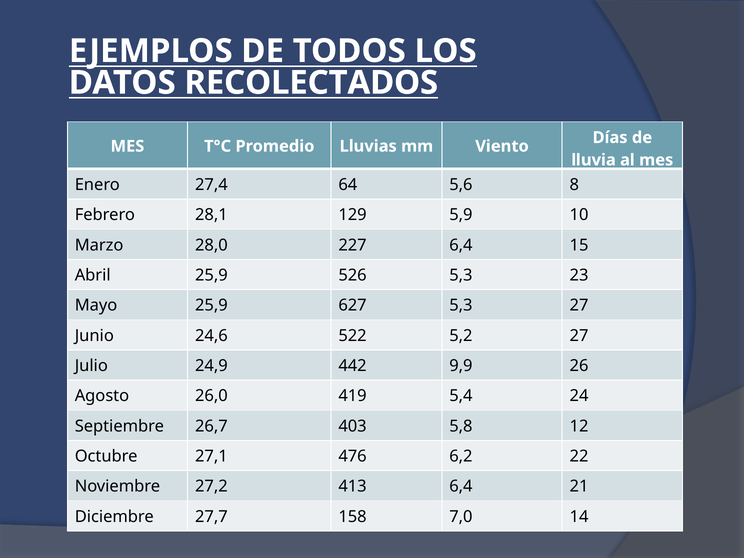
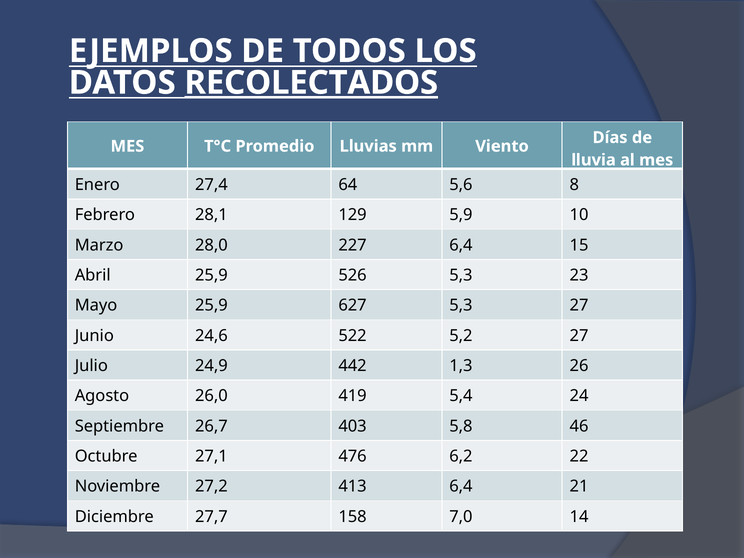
RECOLECTADOS underline: none -> present (311, 83)
9,9: 9,9 -> 1,3 (461, 366)
12: 12 -> 46 (579, 426)
